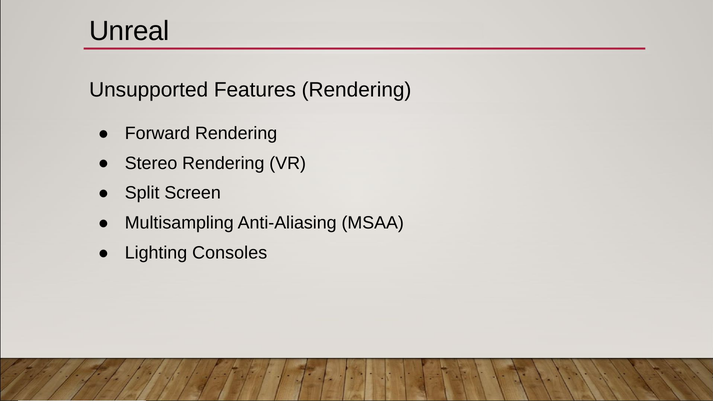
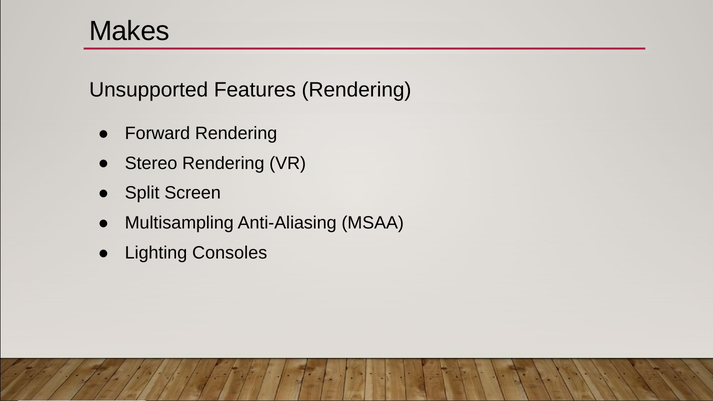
Unreal: Unreal -> Makes (129, 31)
